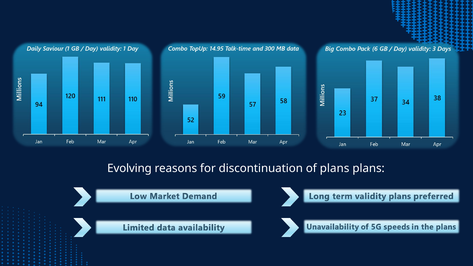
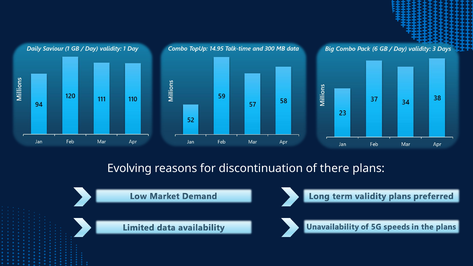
of plans: plans -> there (335, 169)
